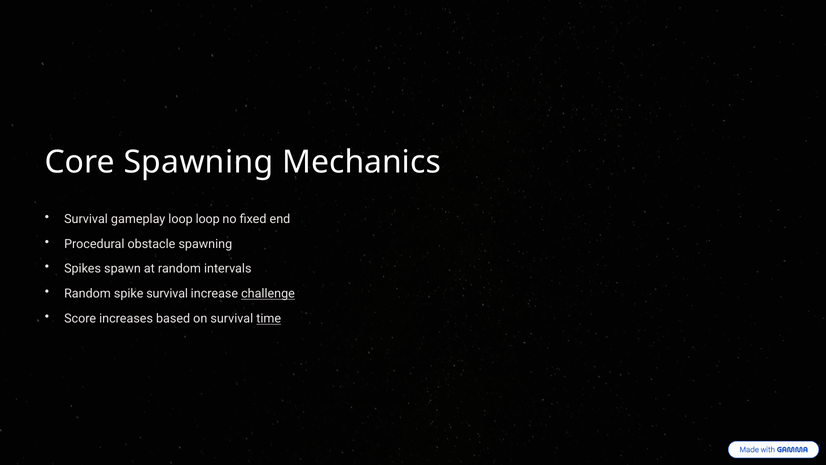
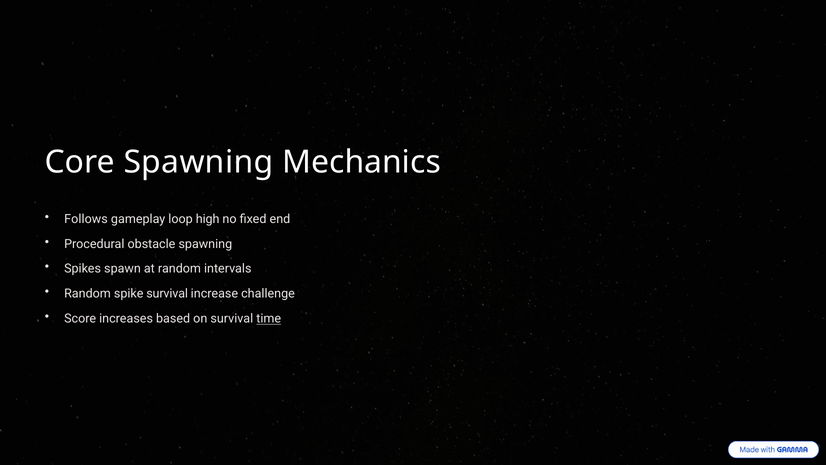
Survival: Survival -> Follows (86, 219)
loop loop: loop -> high (208, 219)
challenge underline: present -> none (268, 294)
